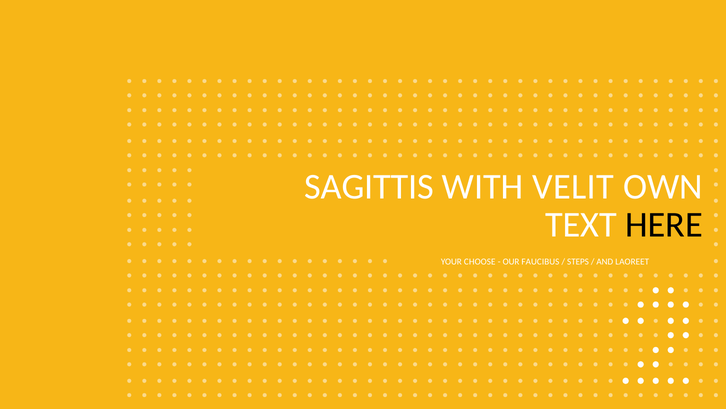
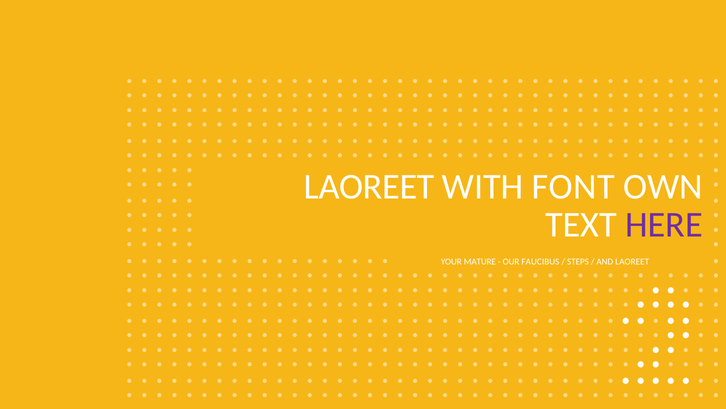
SAGITTIS: SAGITTIS -> LAOREET (369, 187)
VELIT: VELIT -> FONT (573, 187)
HERE colour: black -> purple (664, 225)
CHOOSE: CHOOSE -> MATURE (480, 261)
